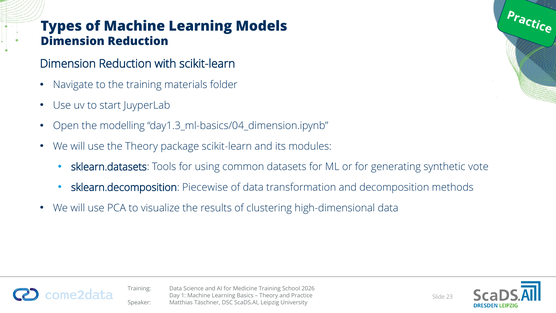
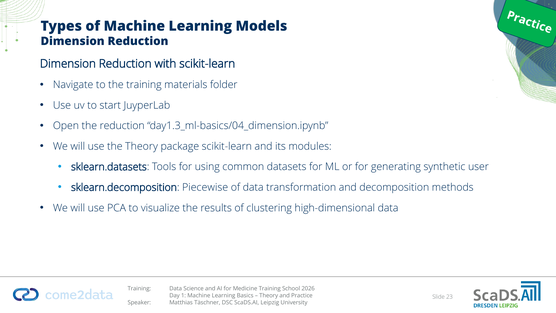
the modelling: modelling -> reduction (122, 126)
vote: vote -> user (478, 167)
